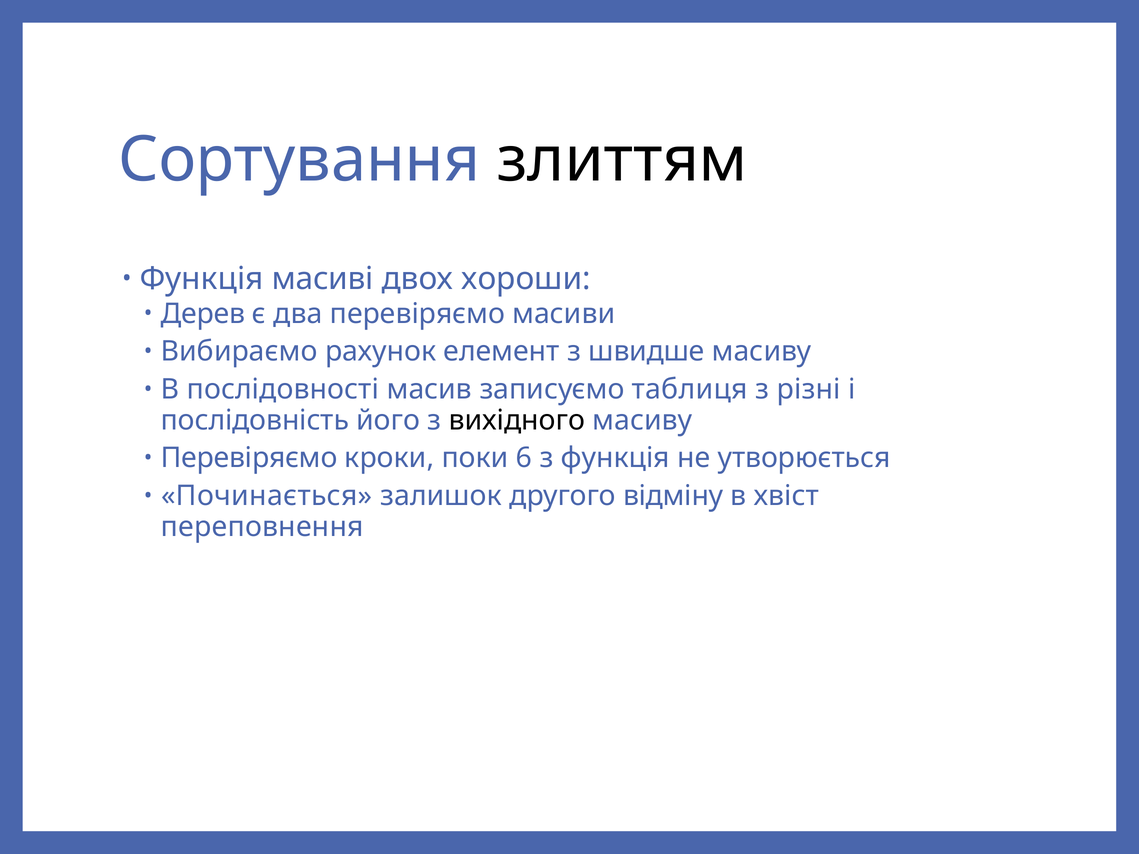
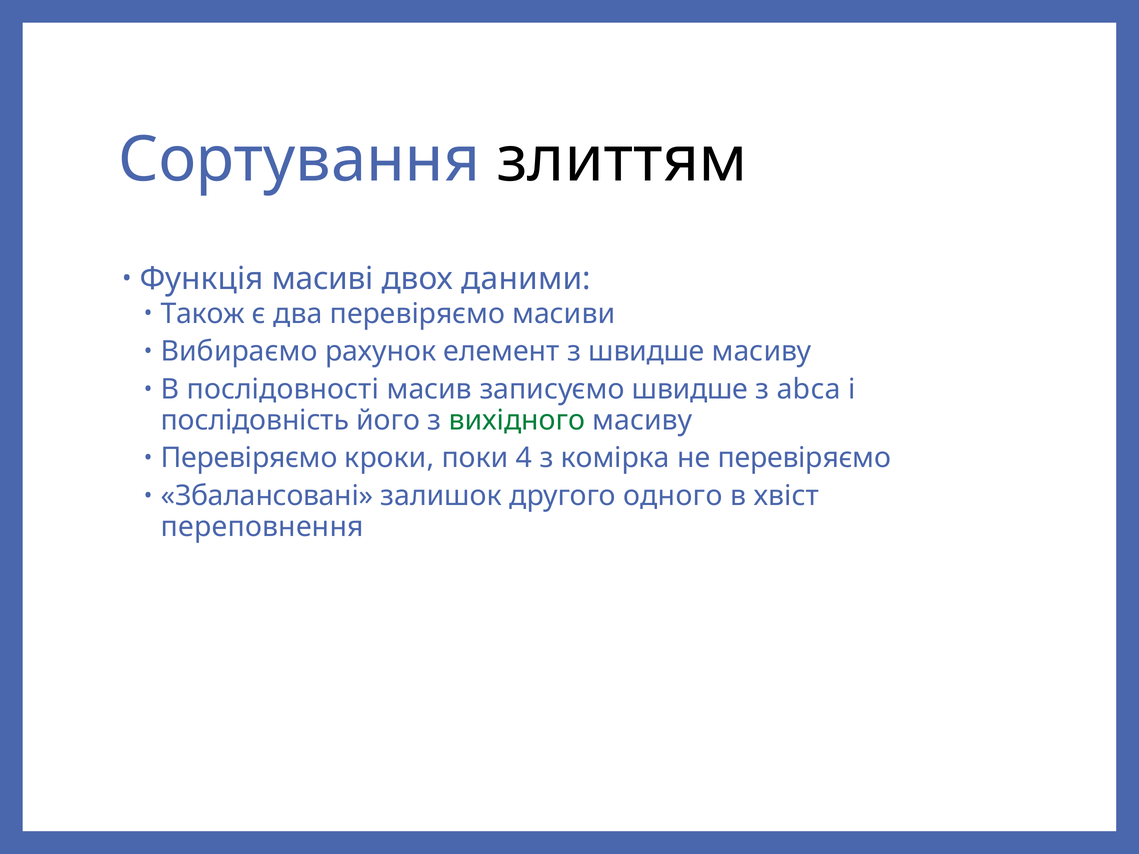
хороши: хороши -> даними (526, 279)
Дерев: Дерев -> Також (203, 314)
записуємо таблиця: таблиця -> швидше (690, 390)
різні: різні -> abca (809, 390)
вихідного colour: black -> green (517, 420)
6: 6 -> 4 (524, 458)
з функція: функція -> комірка (615, 458)
не утворюється: утворюється -> перевіряємо (804, 458)
Починається: Починається -> Збалансовані (267, 496)
відміну: відміну -> одного (673, 496)
